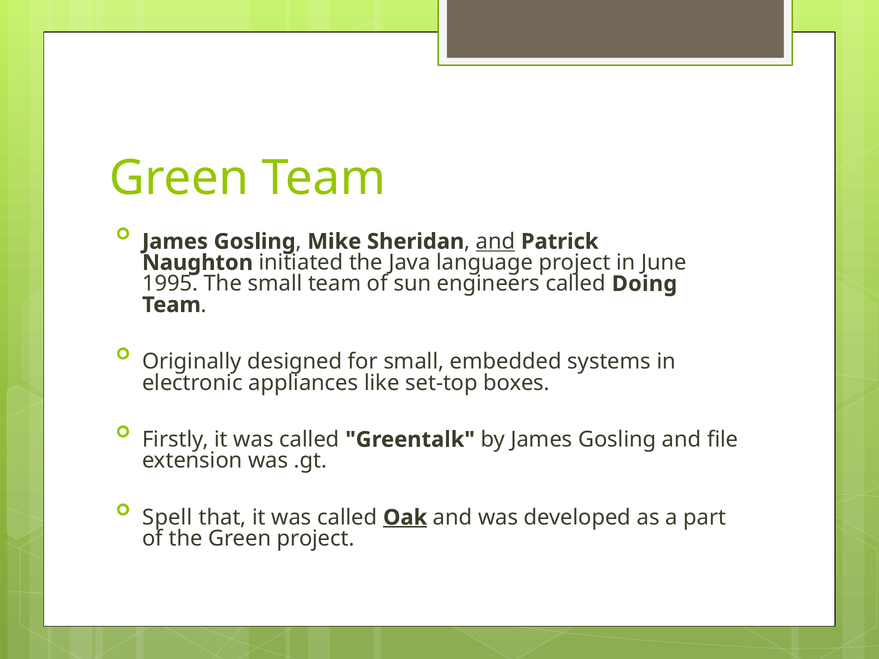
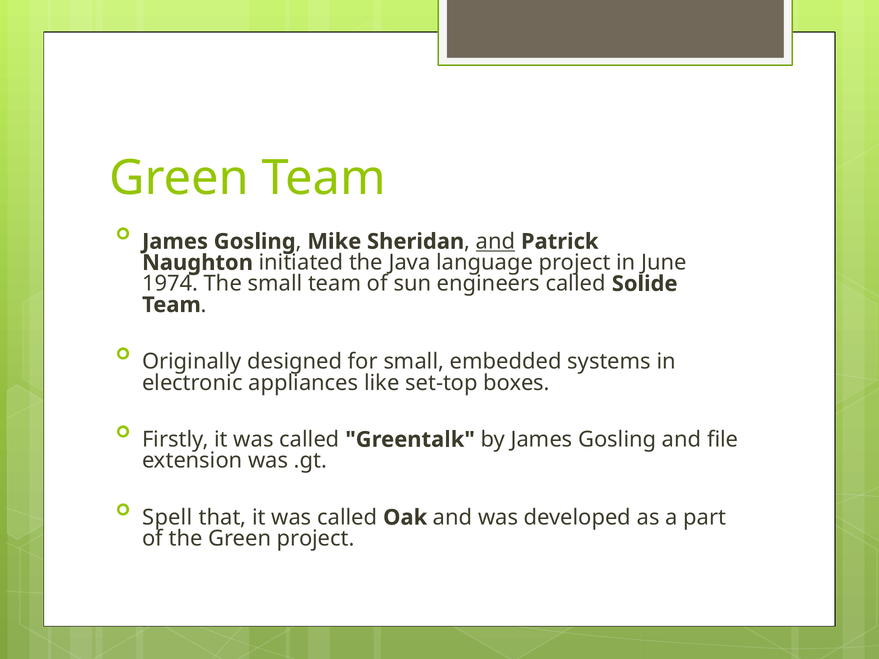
1995: 1995 -> 1974 (170, 284)
Doing: Doing -> Solide (645, 284)
Oak underline: present -> none (405, 518)
